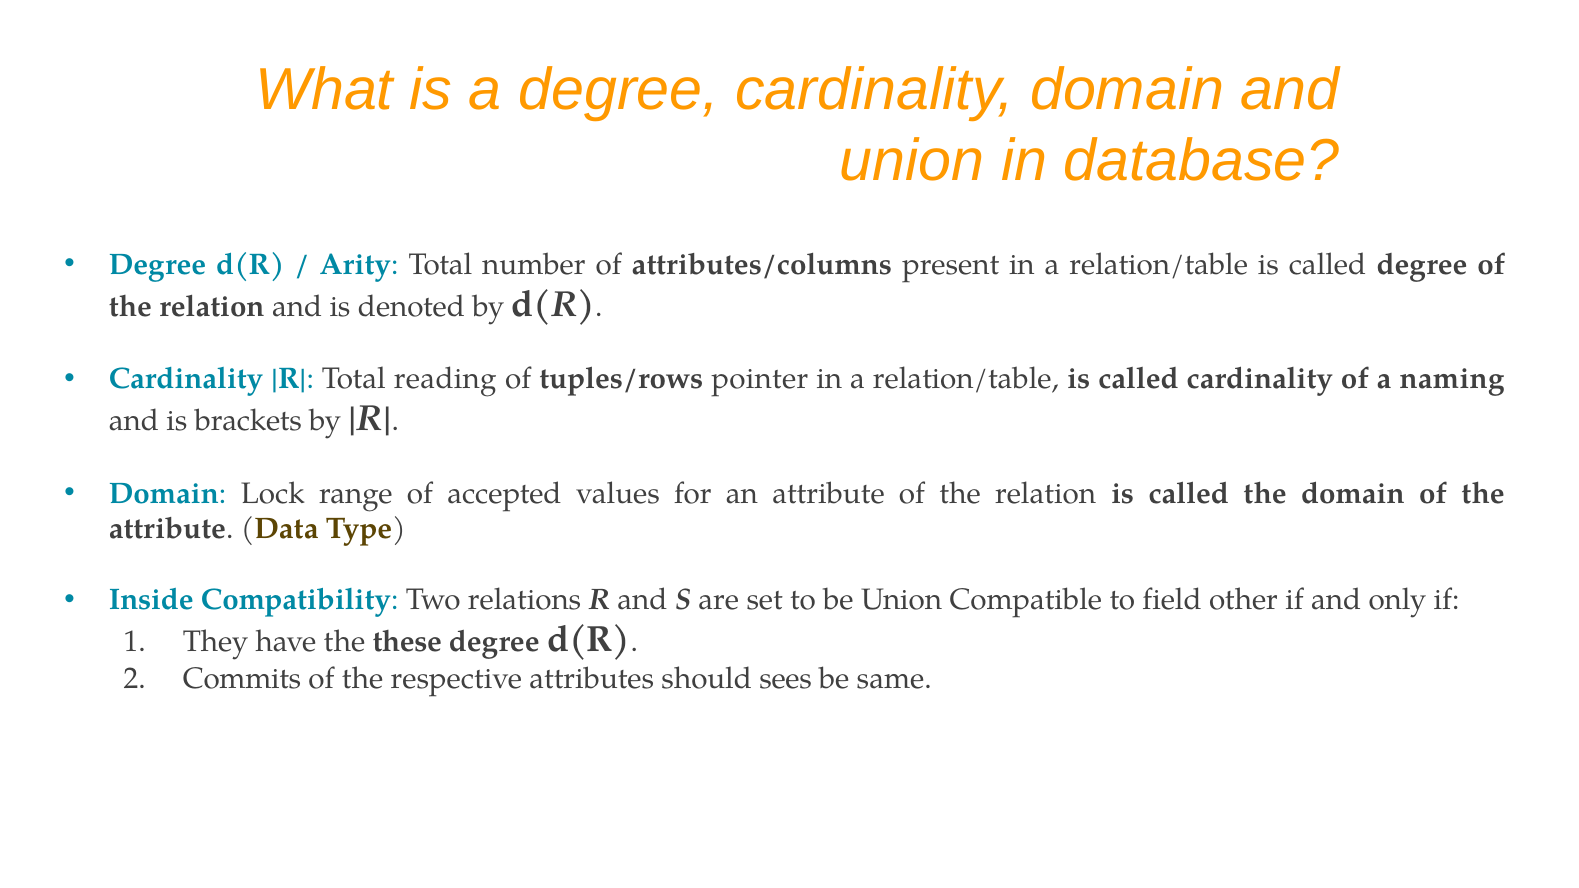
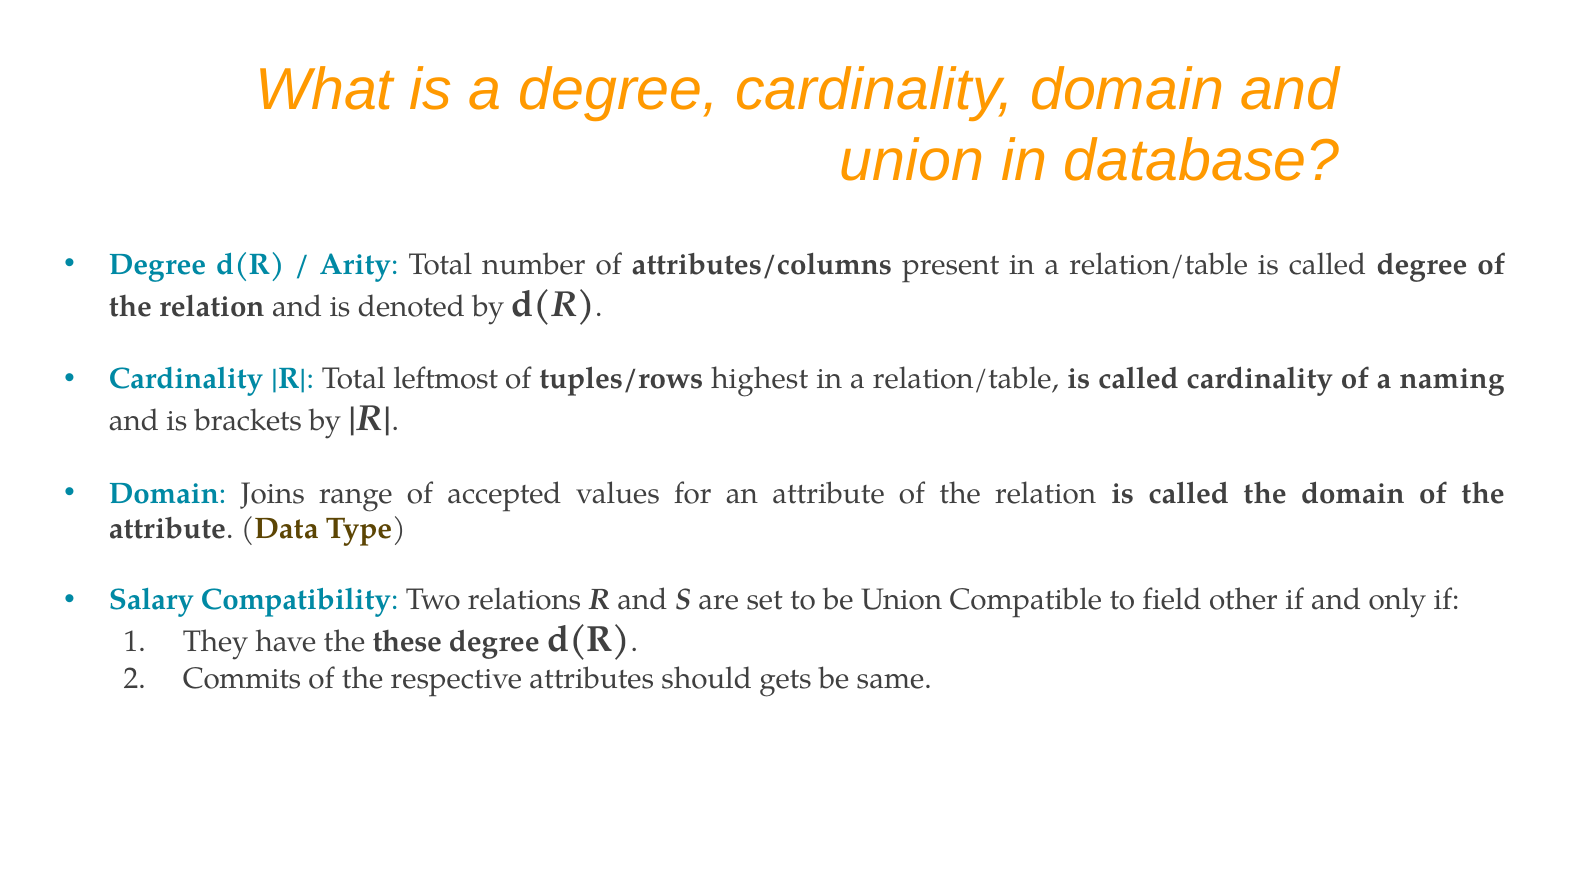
reading: reading -> leftmost (446, 379)
pointer: pointer -> highest (760, 379)
Lock: Lock -> Joins (273, 494)
Inside: Inside -> Salary (151, 600)
sees: sees -> gets (786, 679)
